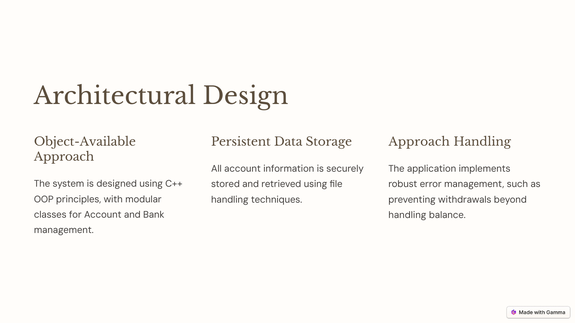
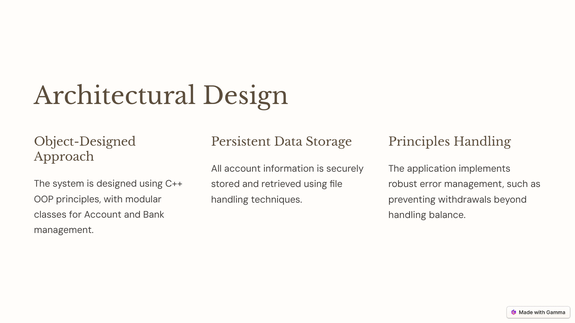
Object-Available: Object-Available -> Object-Designed (85, 142)
Approach: Approach -> Principles (419, 142)
